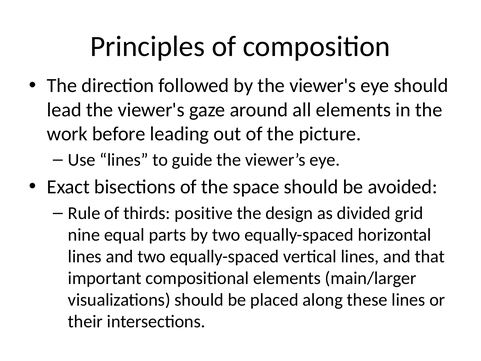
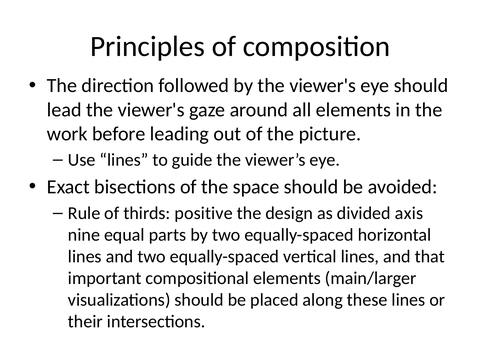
grid: grid -> axis (409, 213)
